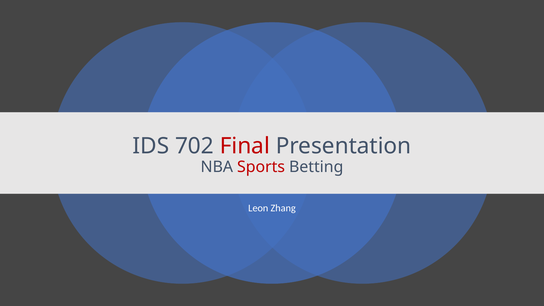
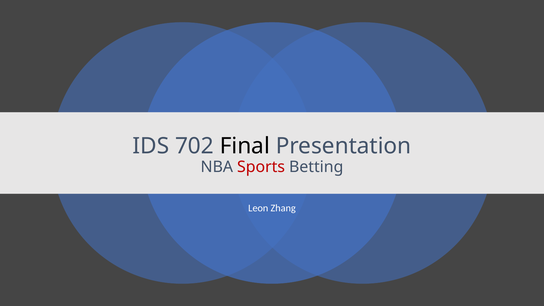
Final colour: red -> black (245, 146)
